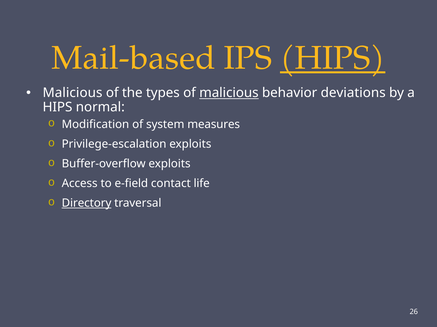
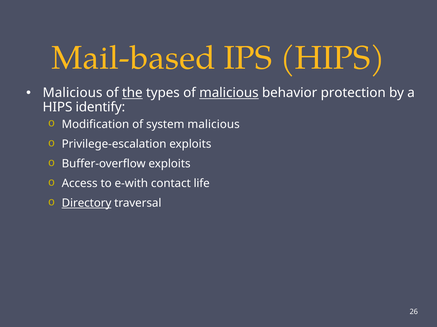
HIPS underline: present -> none (333, 58)
the underline: none -> present (132, 93)
deviations: deviations -> protection (353, 93)
normal: normal -> identify (100, 107)
system measures: measures -> malicious (214, 125)
e-field: e-field -> e-with (131, 184)
